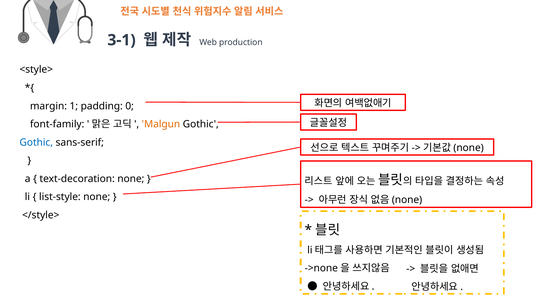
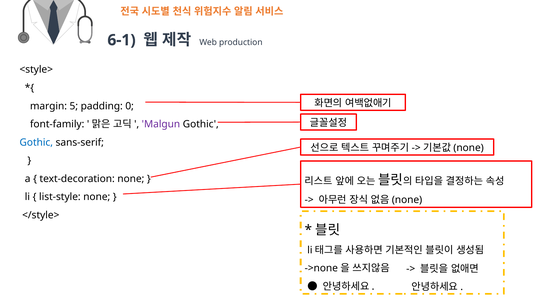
3-1: 3-1 -> 6-1 (122, 40)
1: 1 -> 5 (74, 106)
Malgun colour: orange -> purple (161, 124)
